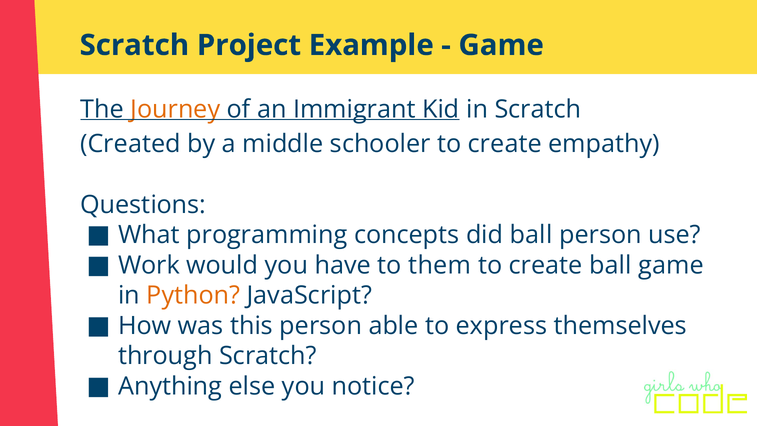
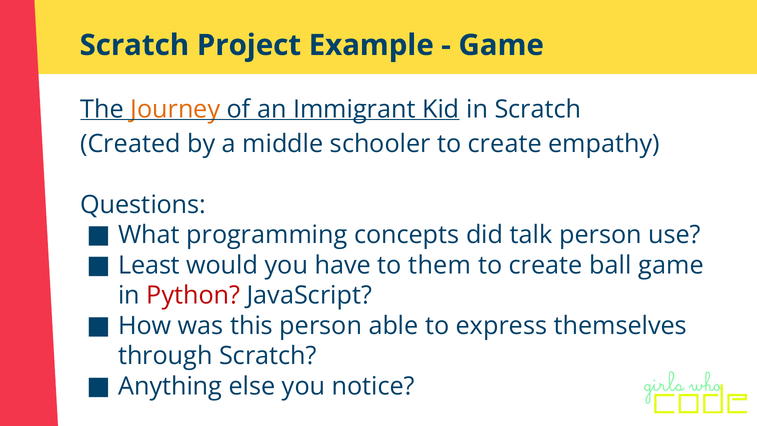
did ball: ball -> talk (531, 235)
Work: Work -> Least (149, 265)
Python colour: orange -> red (193, 295)
